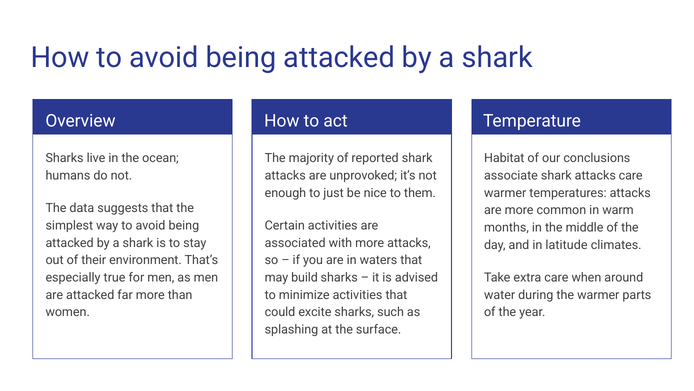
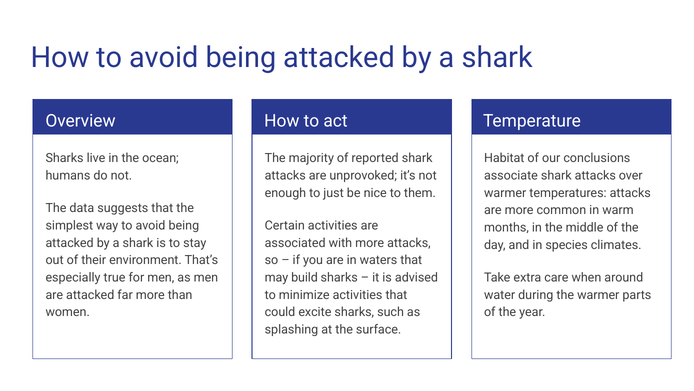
attacks care: care -> over (631, 175)
latitude: latitude -> species (567, 244)
